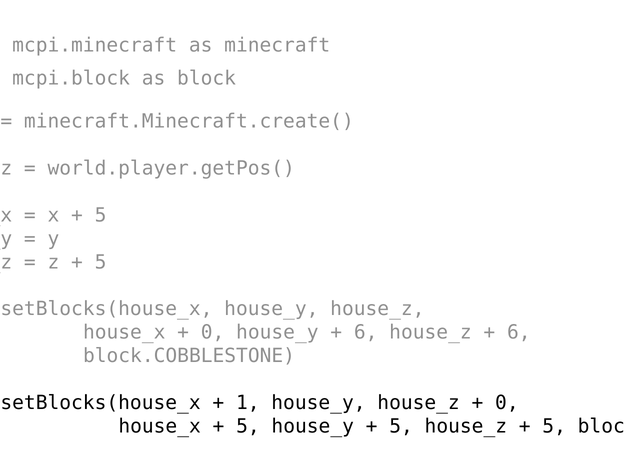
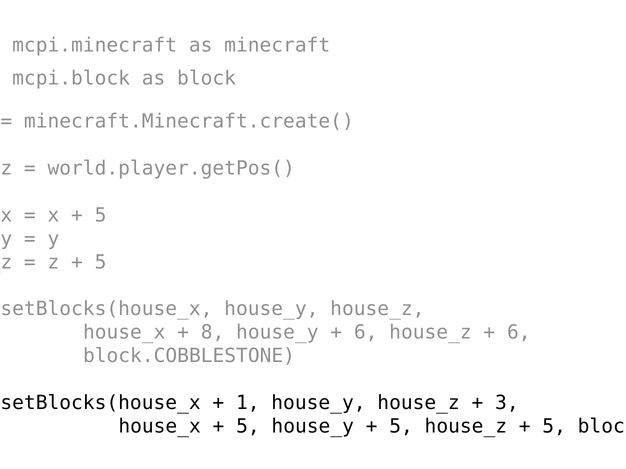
0: 0 -> 8 (213, 333)
0: 0 -> 3 (507, 403)
